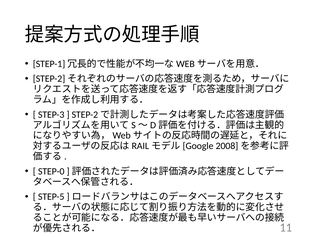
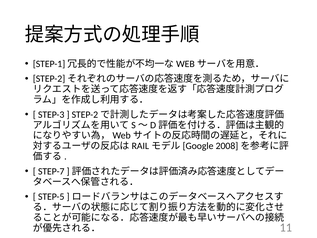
STEP-0: STEP-0 -> STEP-7 (51, 171)
